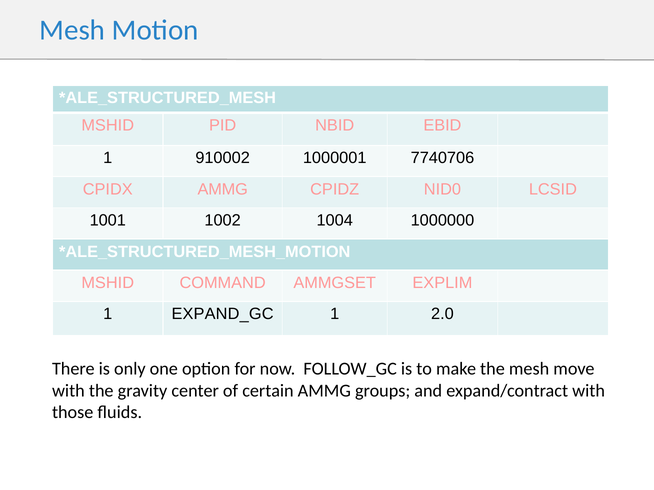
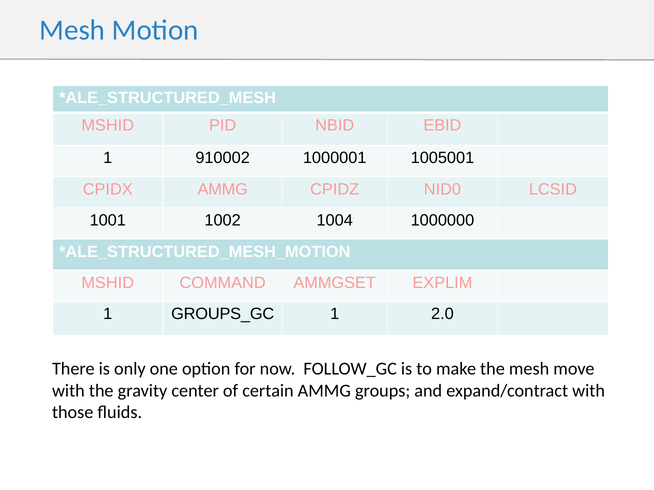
7740706: 7740706 -> 1005001 (442, 158)
EXPAND_GC: EXPAND_GC -> GROUPS_GC (223, 314)
